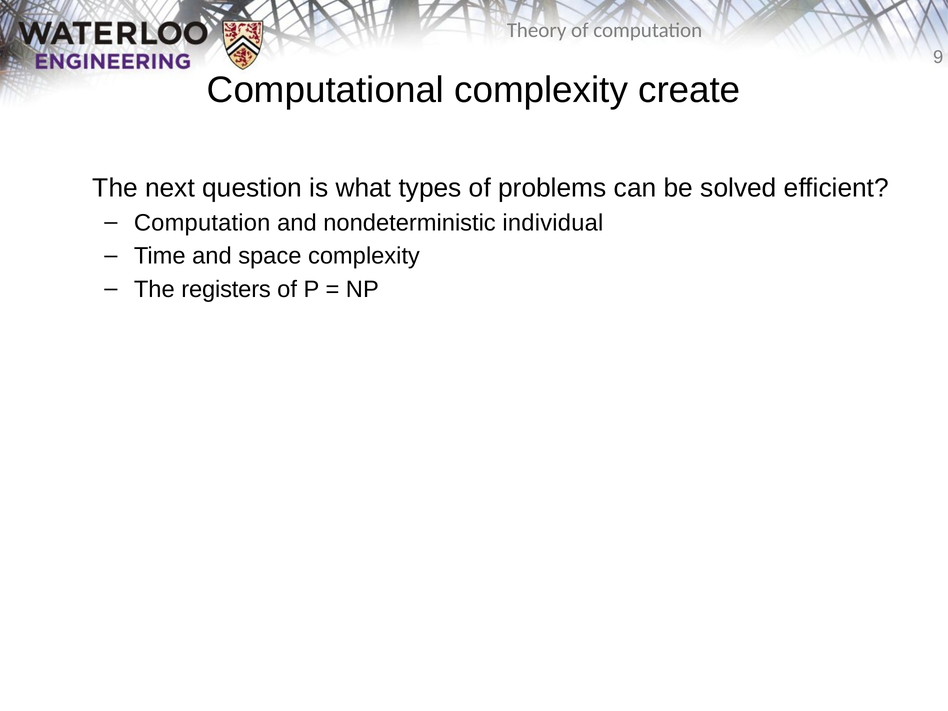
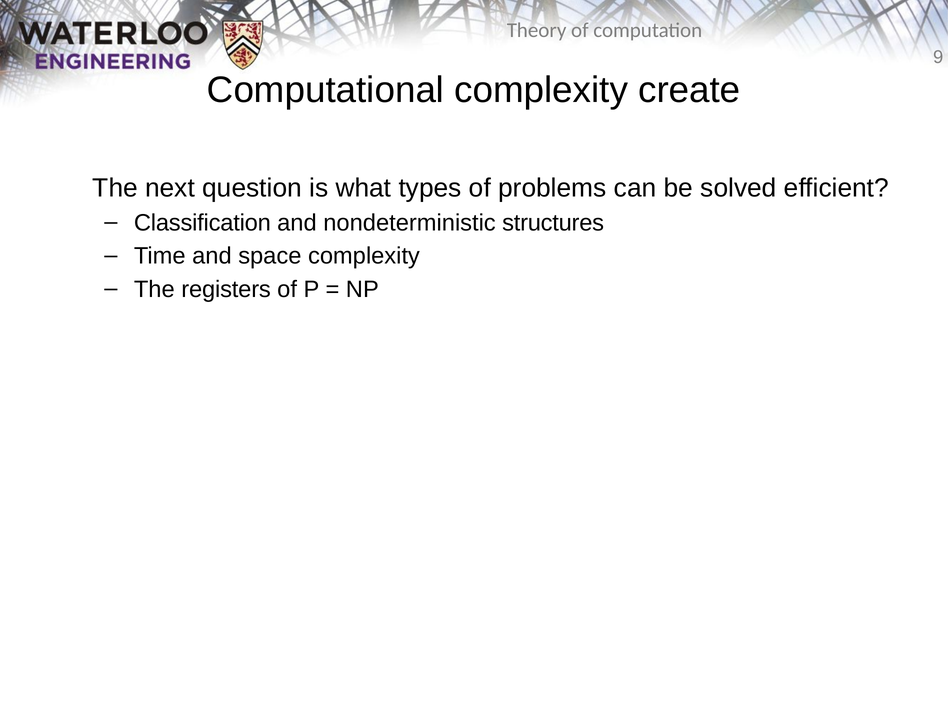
Computation: Computation -> Classification (202, 223)
individual: individual -> structures (553, 223)
